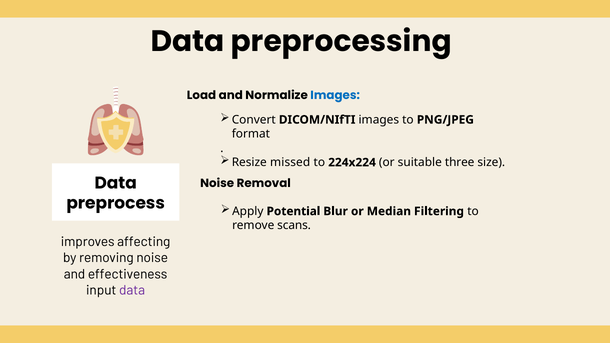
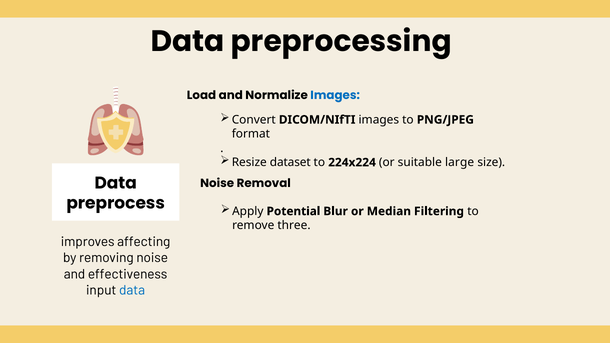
missed: missed -> dataset (290, 163)
three: three -> large (460, 163)
scans: scans -> three (294, 226)
data colour: purple -> blue (132, 291)
